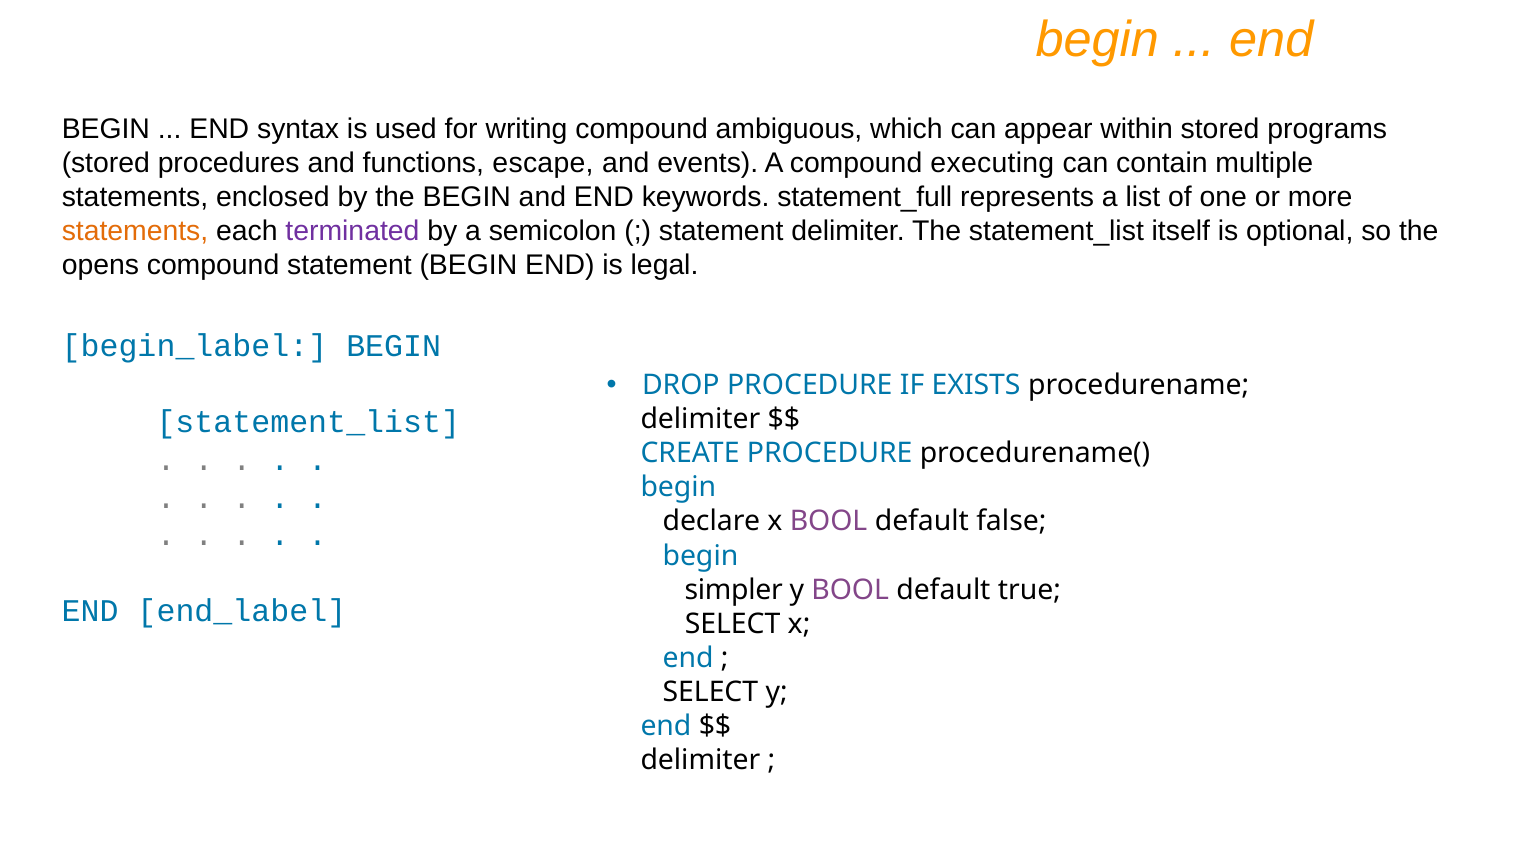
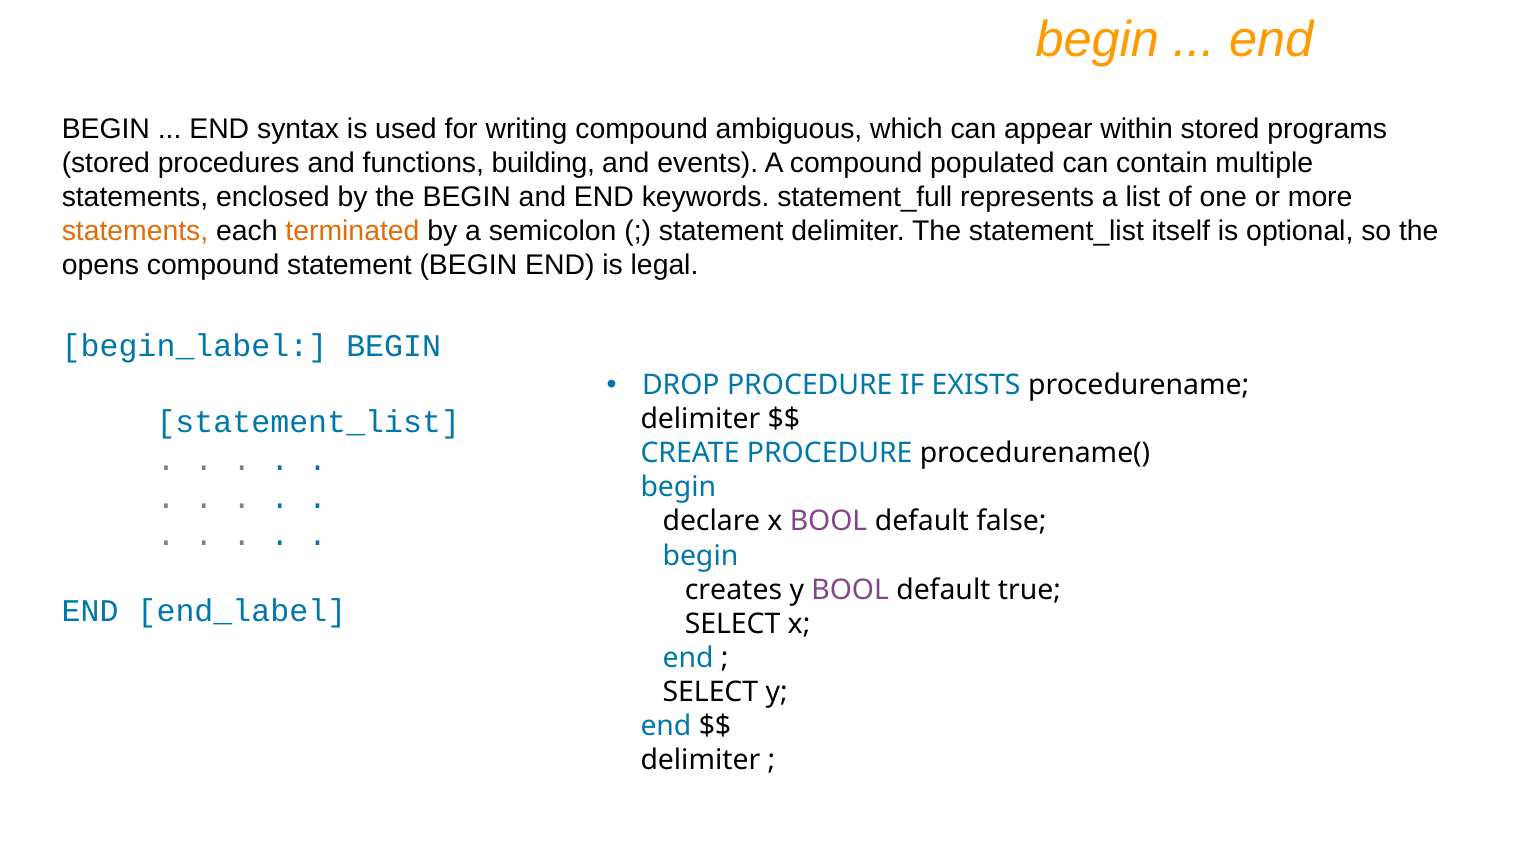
escape: escape -> building (543, 163)
executing: executing -> populated (992, 163)
terminated colour: purple -> orange (352, 231)
simpler: simpler -> creates (733, 589)
